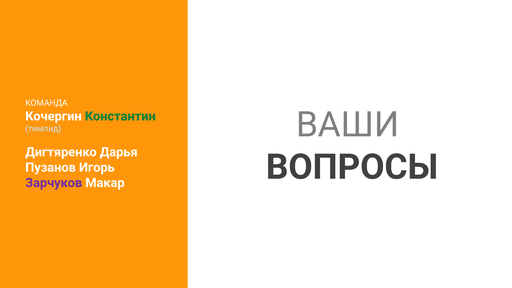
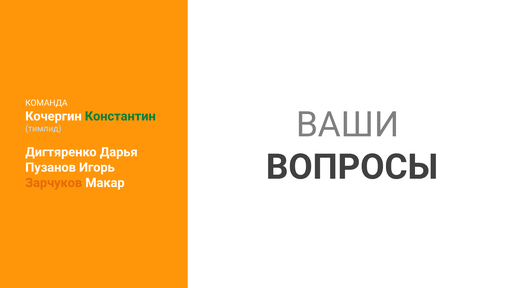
Зарчуков colour: purple -> orange (54, 183)
